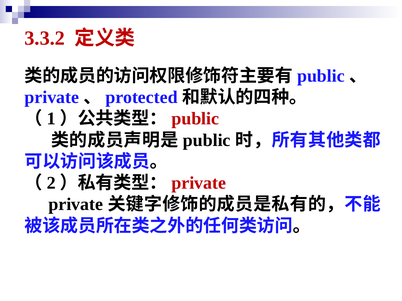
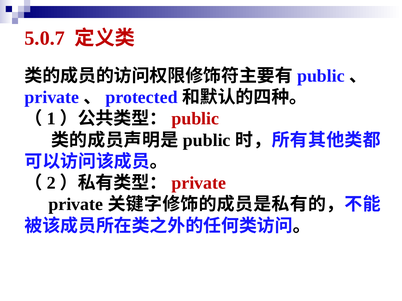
3.3.2: 3.3.2 -> 5.0.7 (45, 38)
